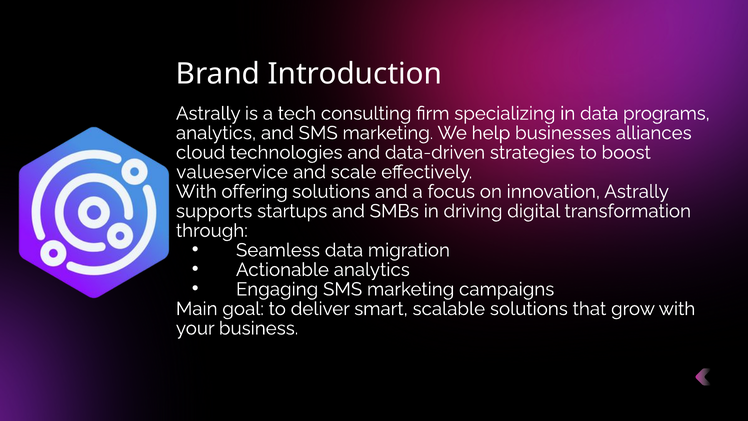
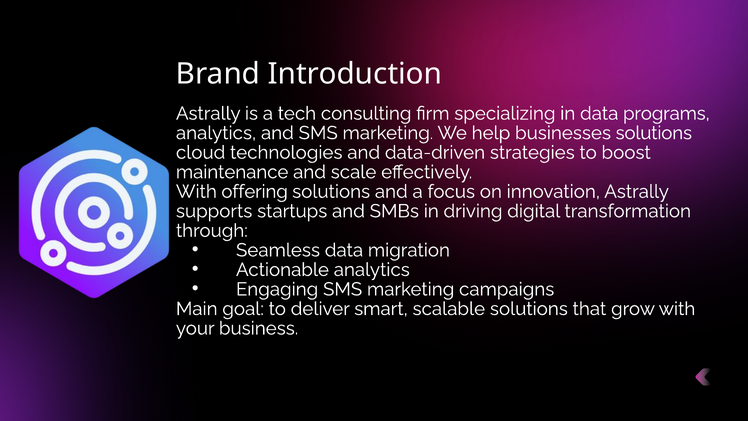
businesses alliances: alliances -> solutions (654, 133)
valueservice: valueservice -> maintenance (232, 172)
